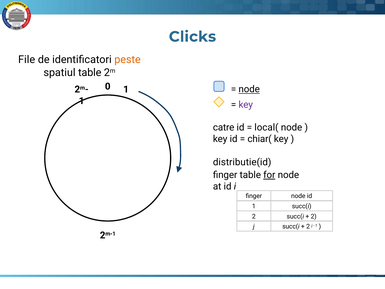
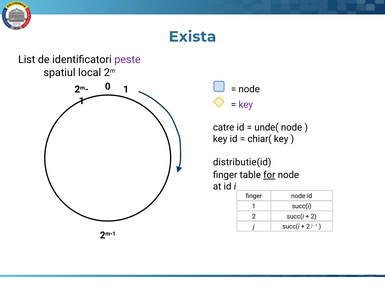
Clicks: Clicks -> Exista (192, 37)
File: File -> List (27, 60)
peste colour: orange -> purple (128, 60)
spatiul table: table -> local (90, 72)
node underline: present -> none (249, 89)
local(: local( -> unde( (266, 127)
